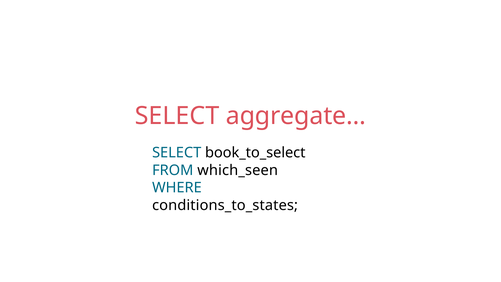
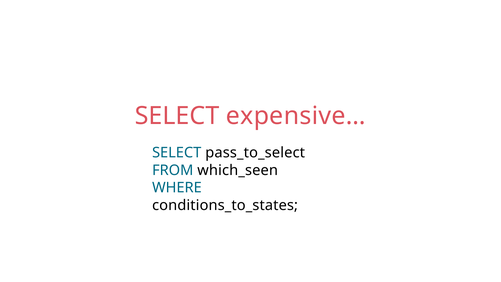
aggregate…: aggregate… -> expensive… (296, 116)
book_to_select: book_to_select -> pass_to_select (255, 153)
